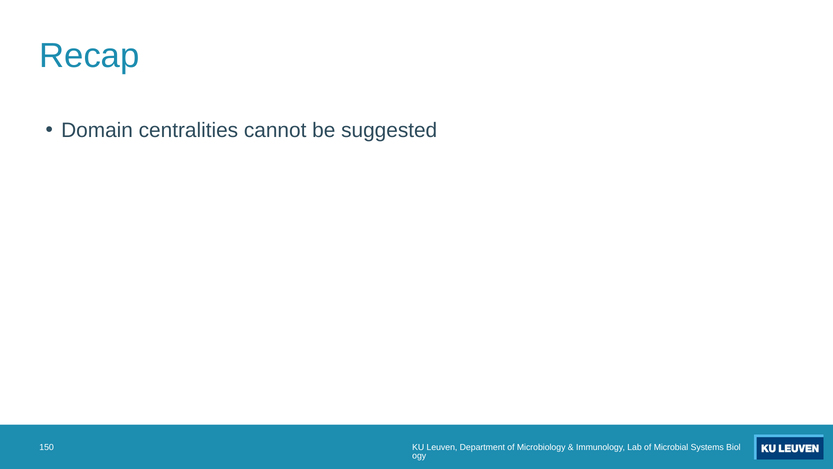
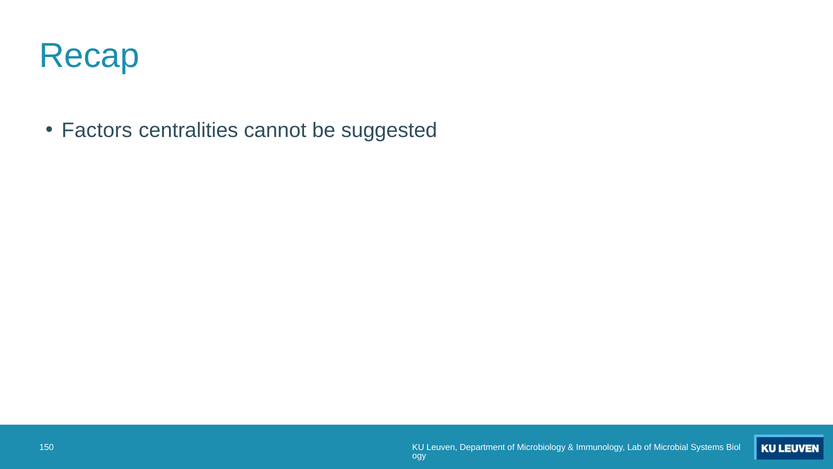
Domain: Domain -> Factors (97, 130)
